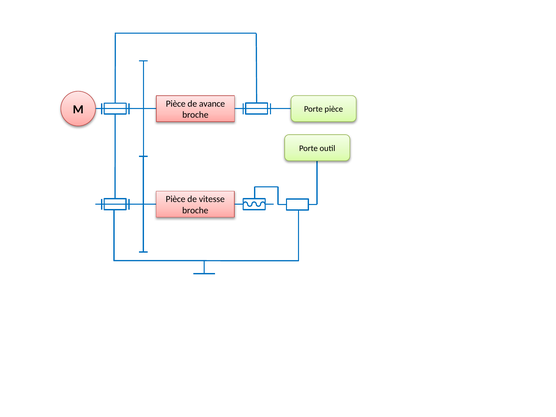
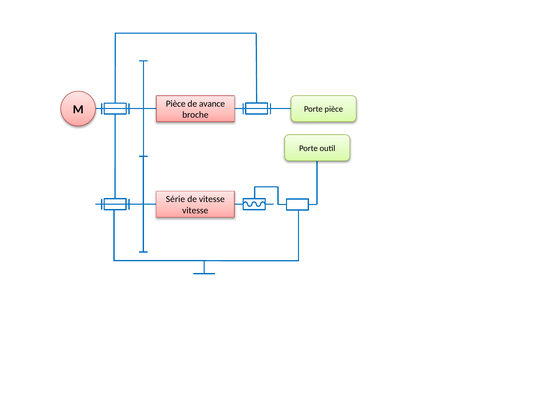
Pièce: Pièce -> Série (175, 199)
broche: broche -> vitesse (195, 210)
